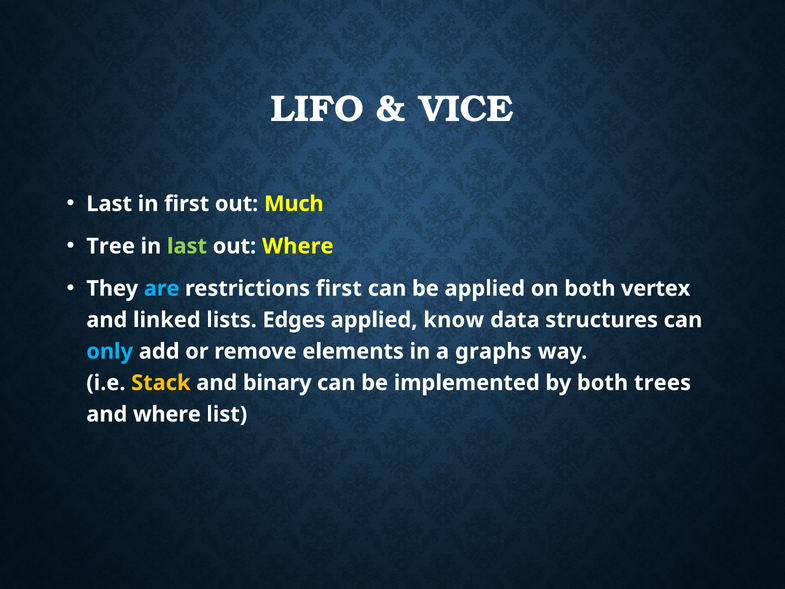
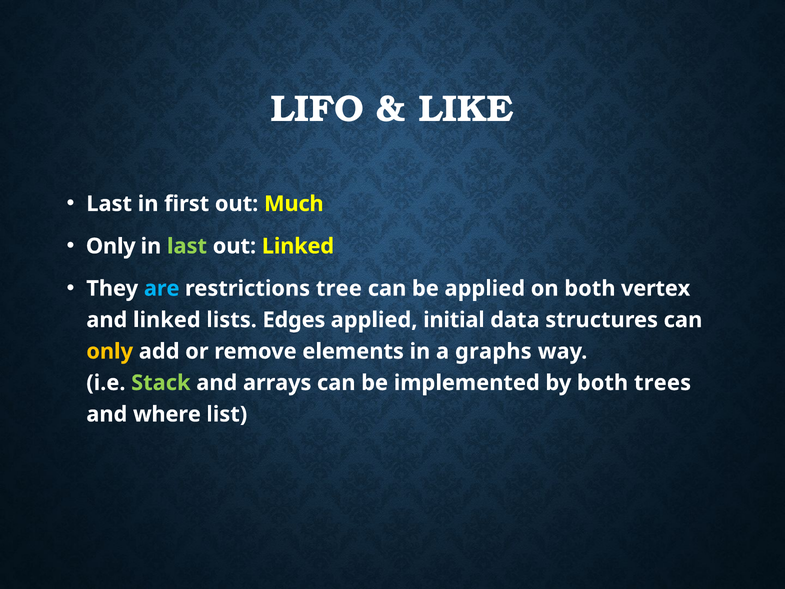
VICE: VICE -> LIKE (466, 109)
Tree: Tree -> Only (111, 246)
out Where: Where -> Linked (298, 246)
restrictions first: first -> tree (339, 288)
know: know -> initial (454, 320)
only colour: light blue -> yellow (110, 351)
Stack colour: yellow -> light green (161, 383)
binary: binary -> arrays (277, 383)
